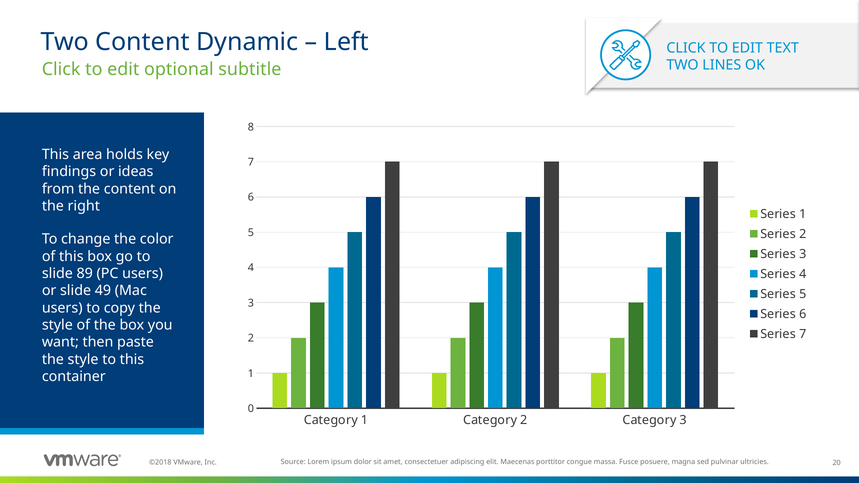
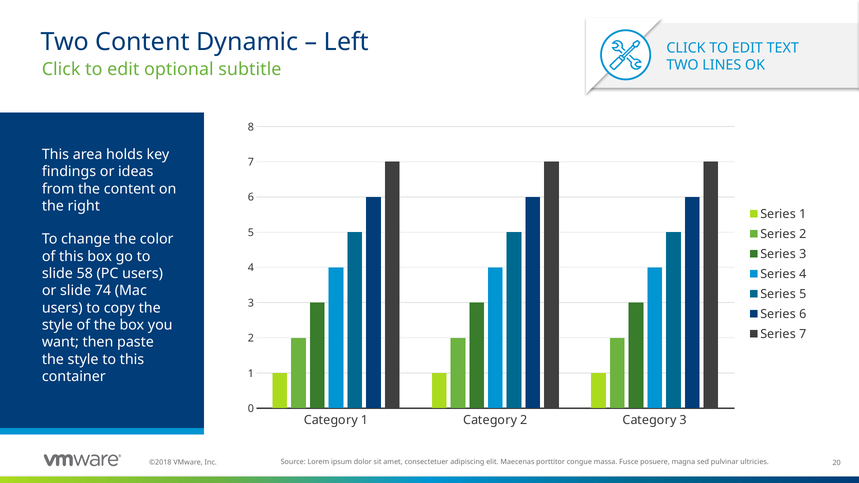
89: 89 -> 58 (85, 274)
49: 49 -> 74 (103, 291)
